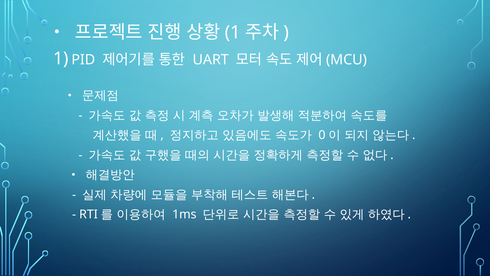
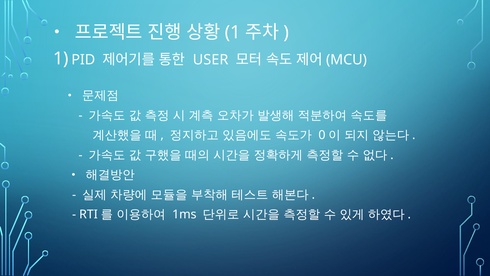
UART: UART -> USER (211, 60)
